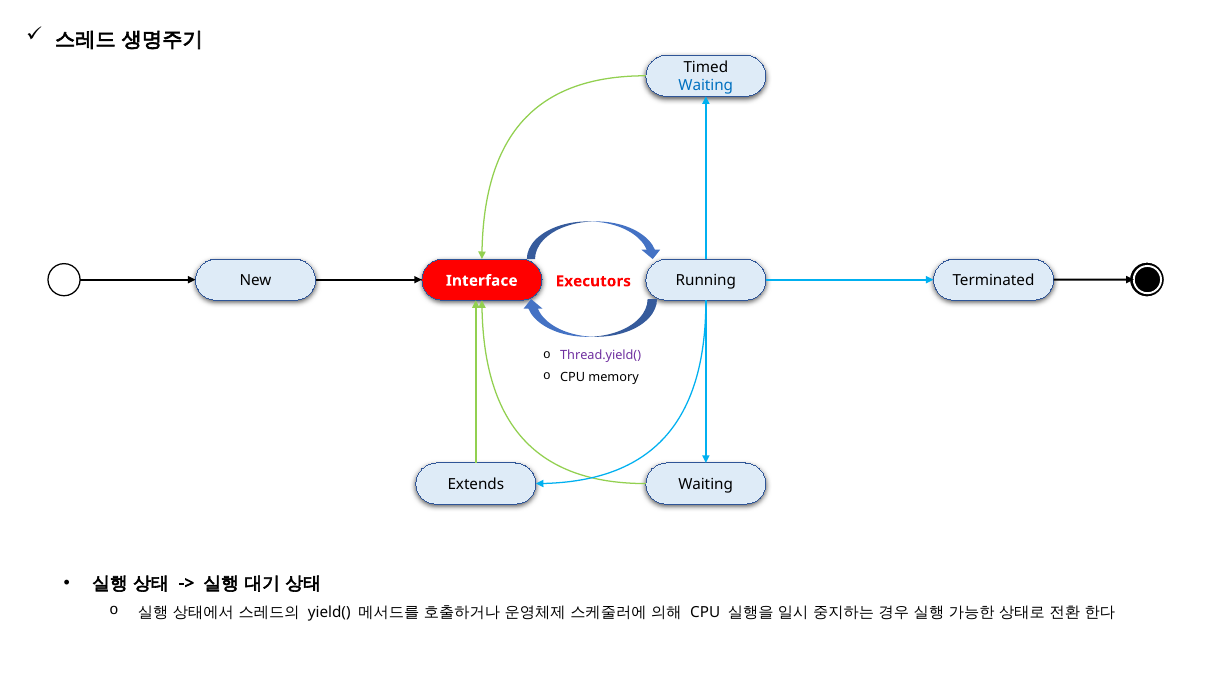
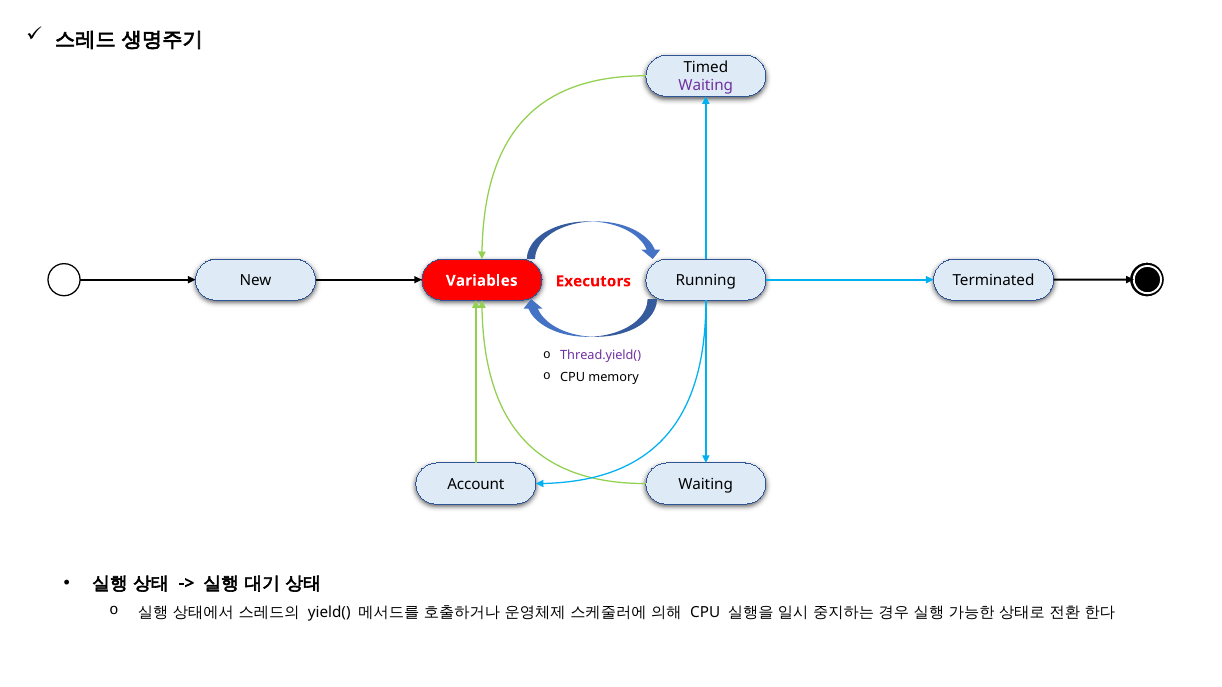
Waiting colour: blue -> purple (706, 86)
Interface: Interface -> Variables (482, 281)
Extends: Extends -> Account (476, 485)
